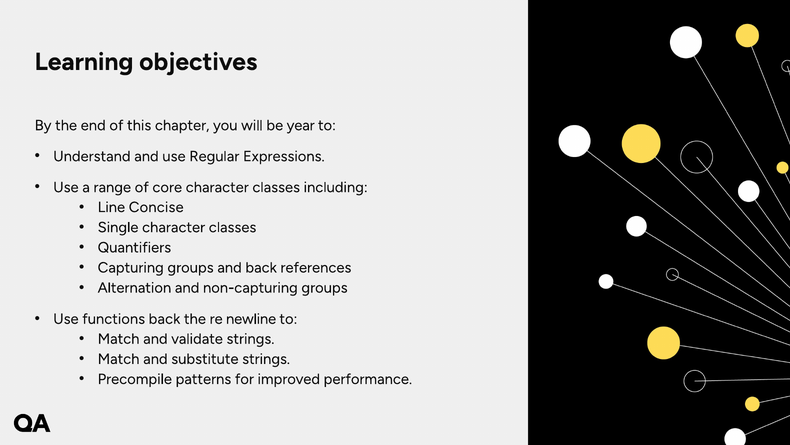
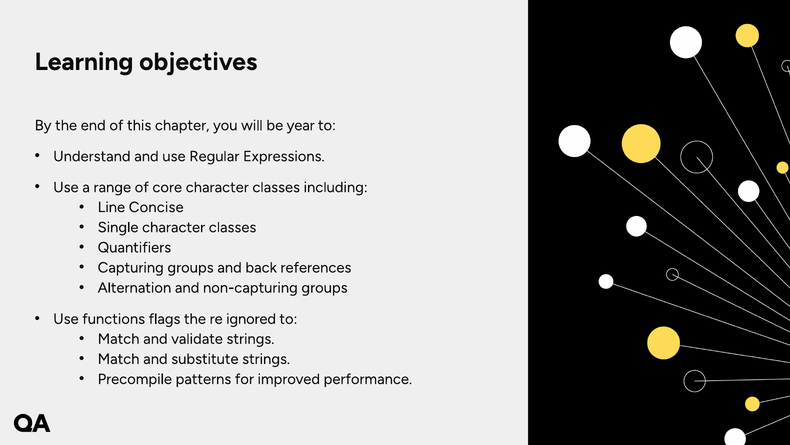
functions back: back -> flags (165, 319)
newline: newline -> ignored (251, 319)
